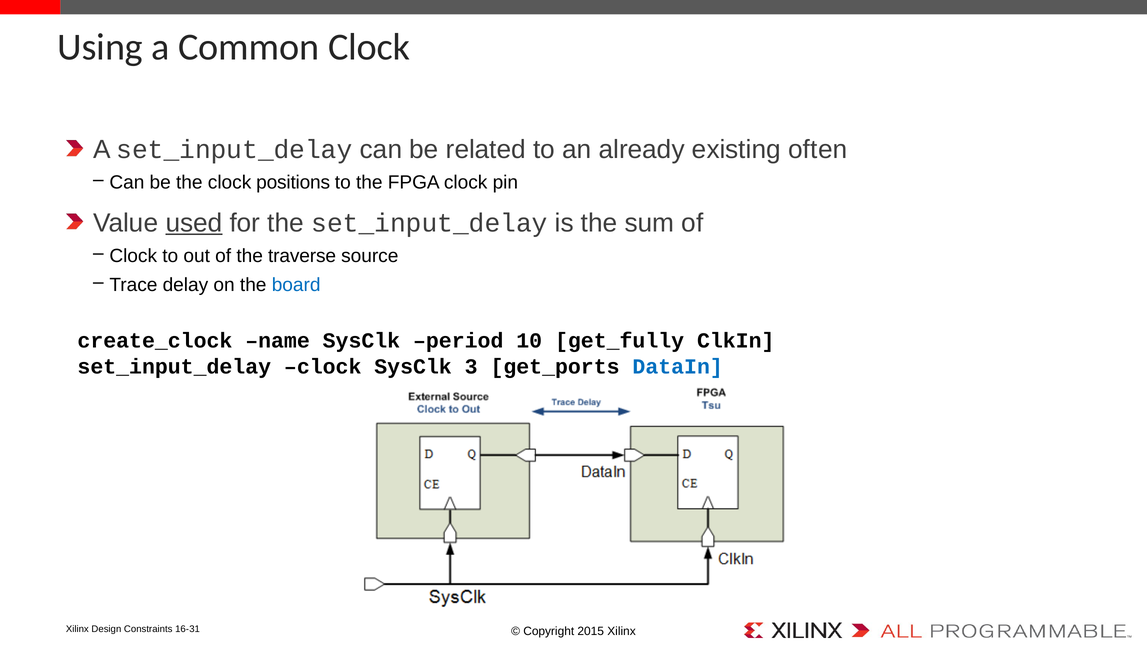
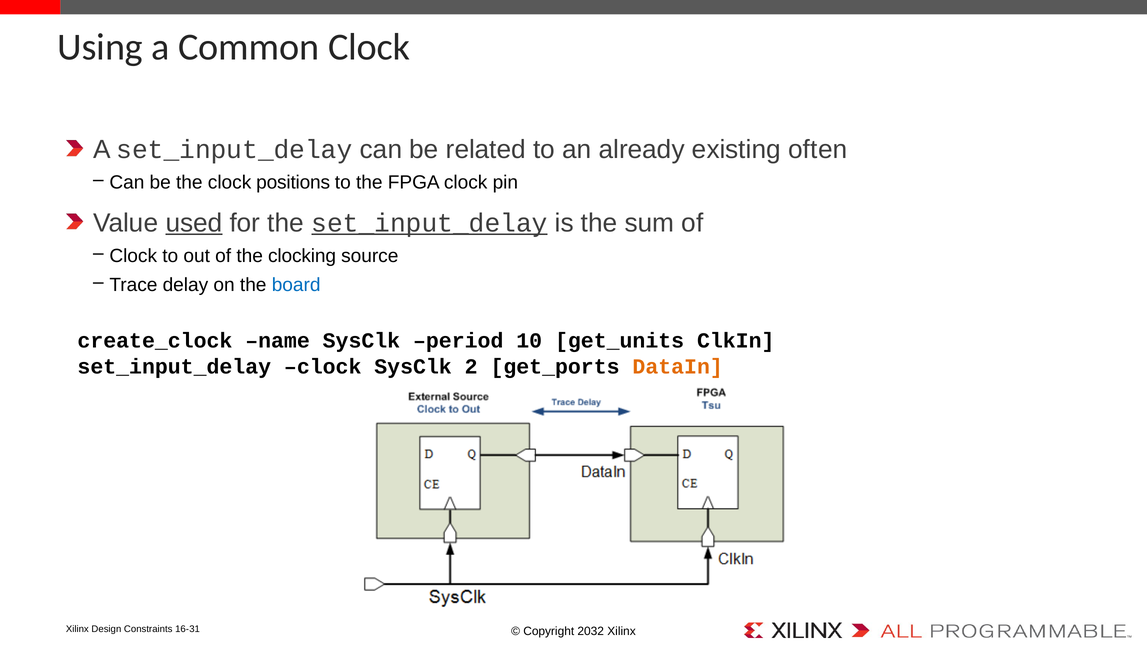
set_input_delay underline: none -> present (429, 223)
traverse: traverse -> clocking (302, 256)
get_fully: get_fully -> get_units (620, 341)
3: 3 -> 2 (471, 367)
DataIn colour: blue -> orange (678, 367)
2015: 2015 -> 2032 (591, 632)
